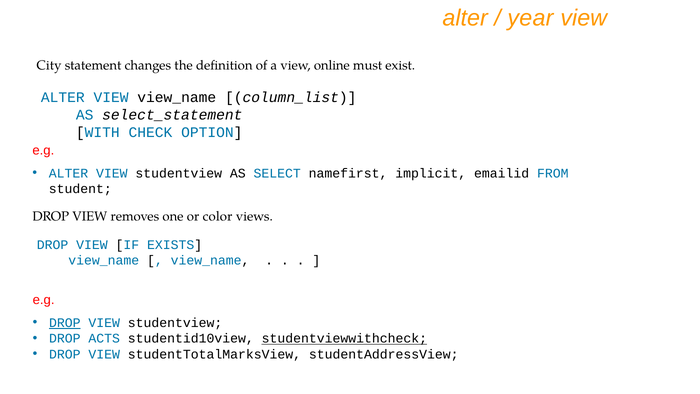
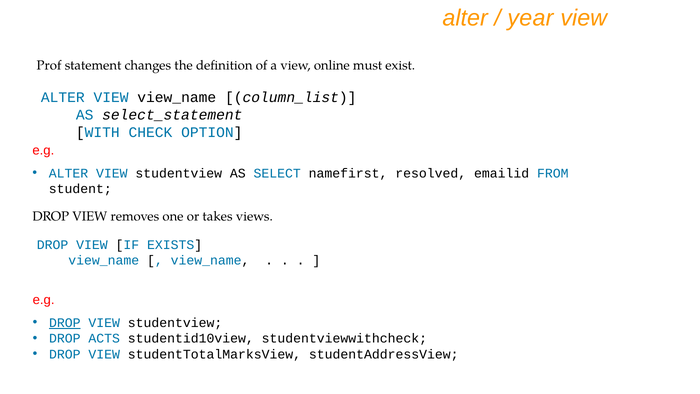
City: City -> Prof (49, 66)
implicit: implicit -> resolved (431, 173)
color: color -> takes (218, 216)
studentviewwithcheck underline: present -> none (344, 338)
